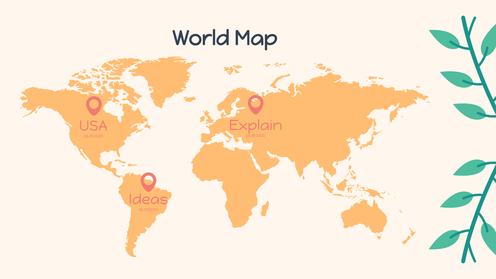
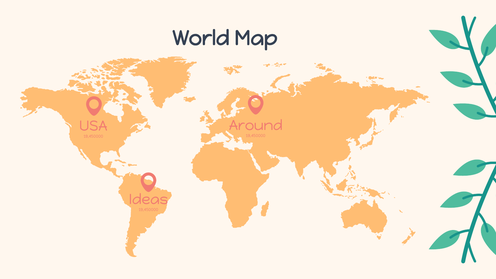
Explain: Explain -> Around (256, 125)
